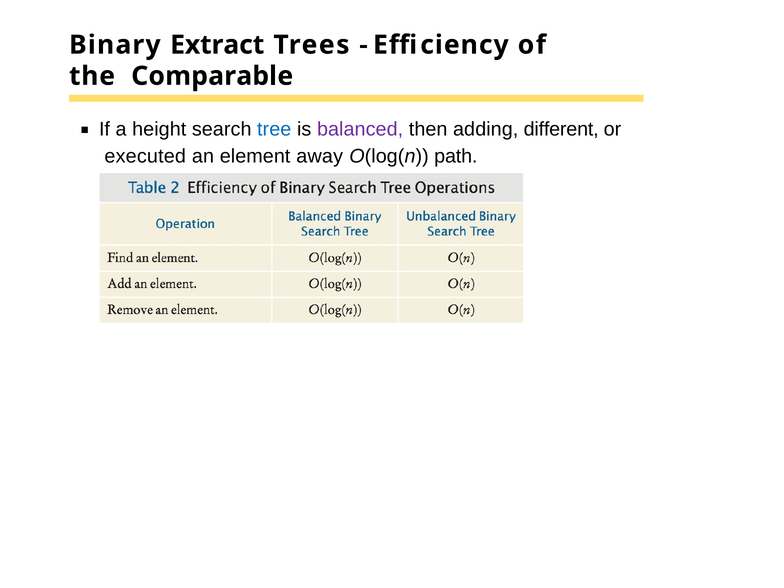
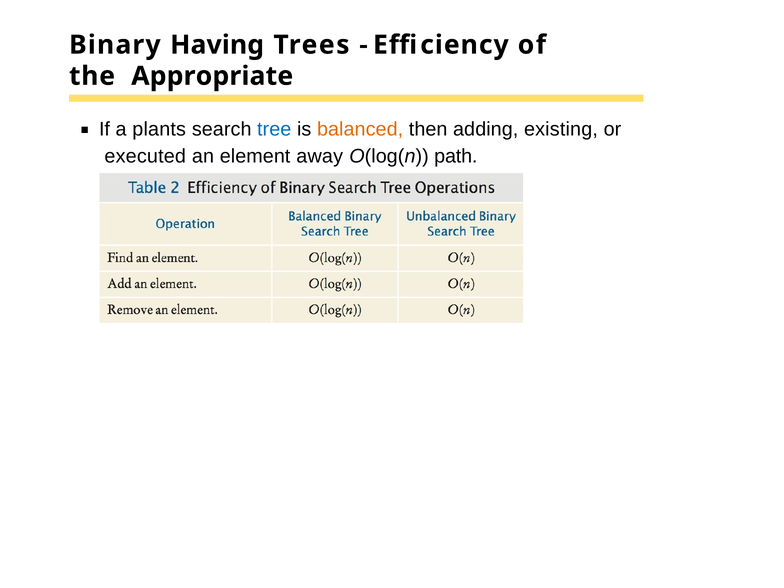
Extract: Extract -> Having (217, 45)
Comparable: Comparable -> Appropriate (212, 76)
height: height -> plants (159, 129)
balanced colour: purple -> orange (360, 129)
different: different -> existing (561, 129)
